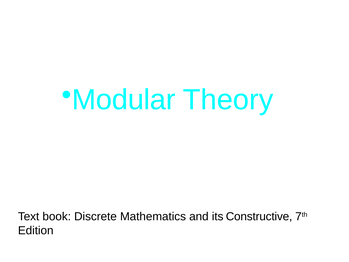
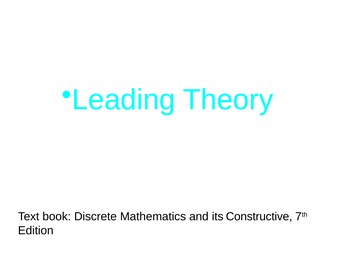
Modular: Modular -> Leading (124, 100)
